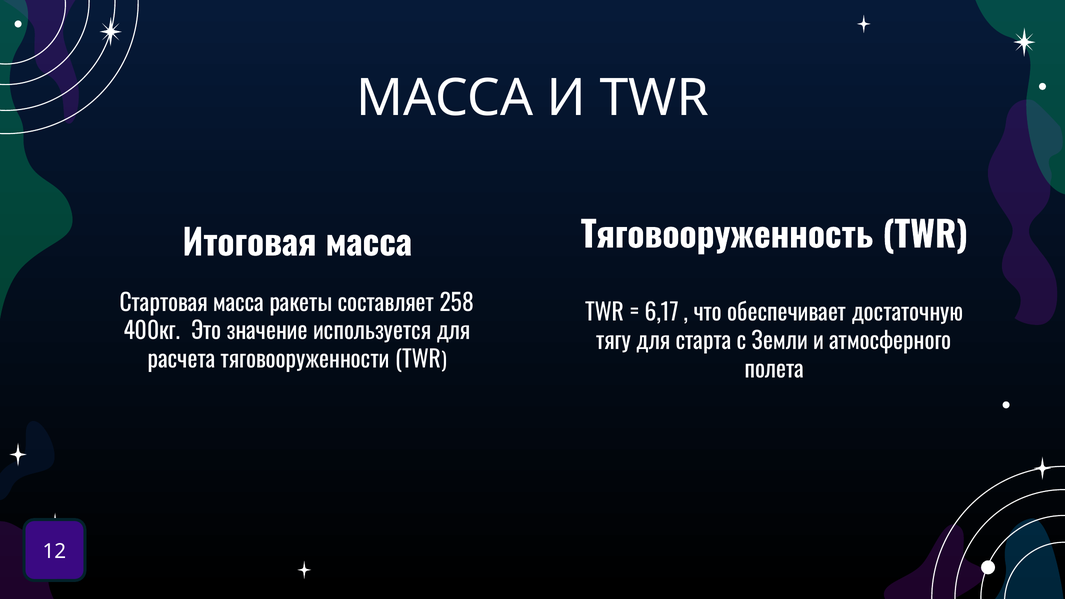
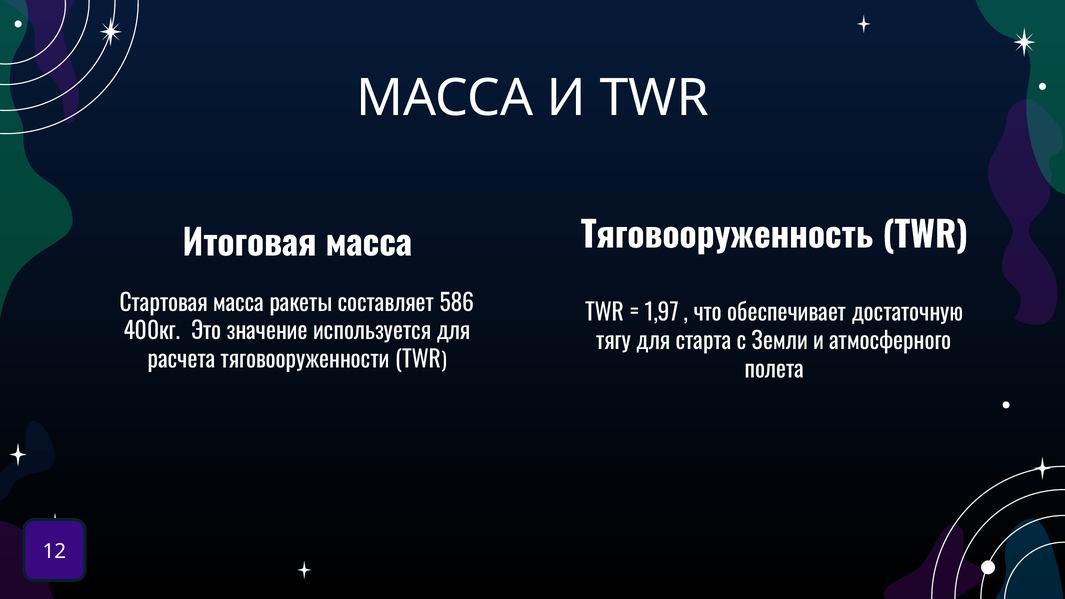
258: 258 -> 586 (457, 303)
6,17: 6,17 -> 1,97 (662, 313)
